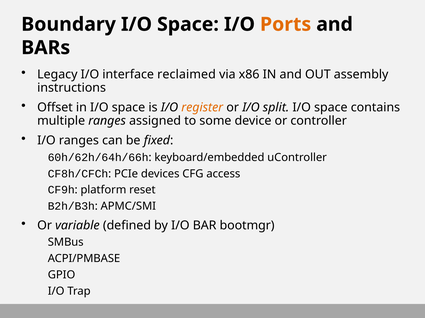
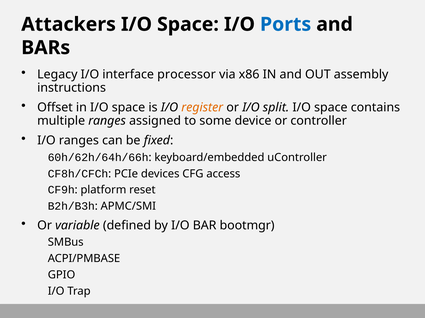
Boundary: Boundary -> Attackers (69, 24)
Ports colour: orange -> blue (286, 24)
reclaimed: reclaimed -> processor (187, 75)
